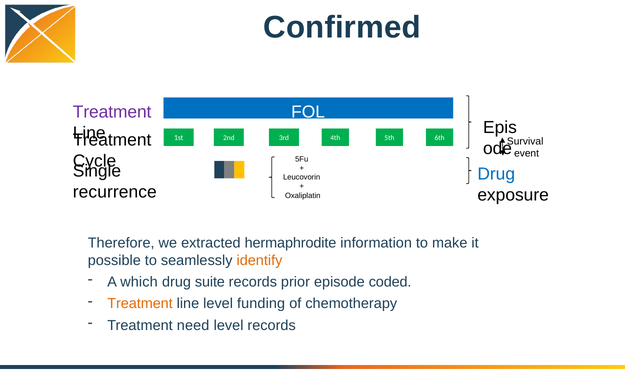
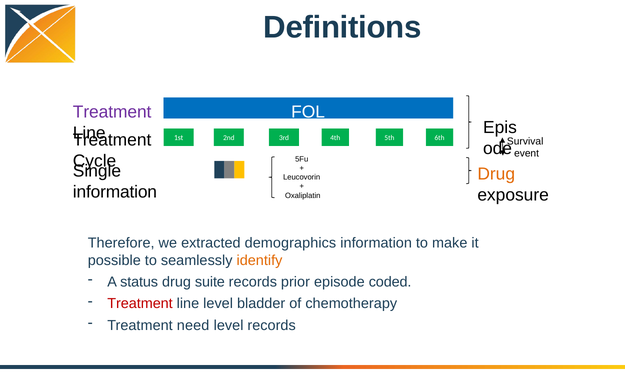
Confirmed: Confirmed -> Definitions (342, 27)
Drug colour: blue -> orange (496, 174)
recurrence: recurrence -> information (115, 192)
hermaphrodite: hermaphrodite -> demographics (290, 243)
which: which -> status (139, 282)
Treatment colour: orange -> red (140, 303)
funding: funding -> bladder (261, 303)
